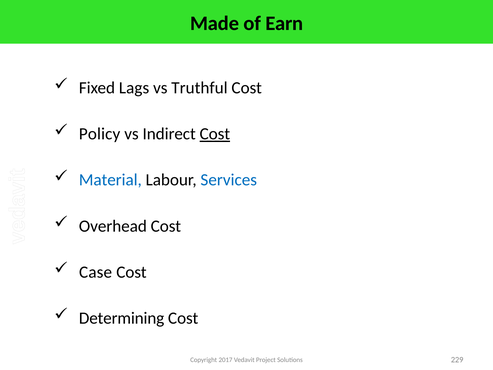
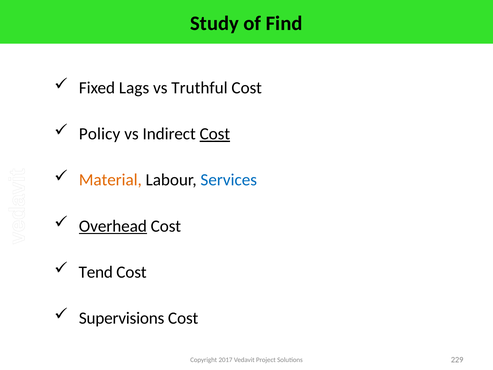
Made: Made -> Study (215, 23)
Earn: Earn -> Find (284, 23)
Material colour: blue -> orange (110, 180)
Overhead underline: none -> present (113, 226)
Case: Case -> Tend (96, 272)
Determining: Determining -> Supervisions (122, 318)
